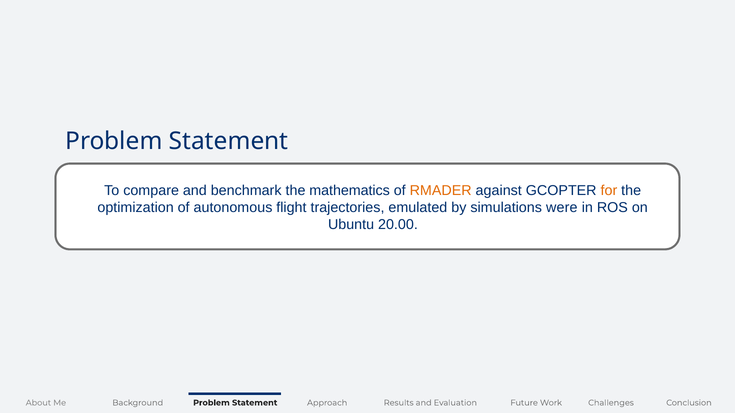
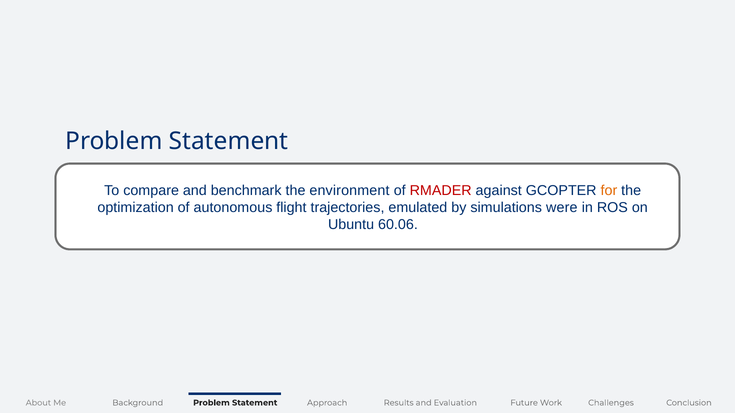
mathematics: mathematics -> environment (349, 191)
RMADER colour: orange -> red (441, 191)
20.00: 20.00 -> 60.06 (398, 225)
